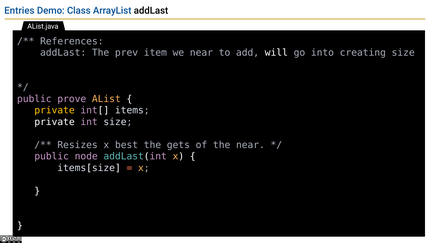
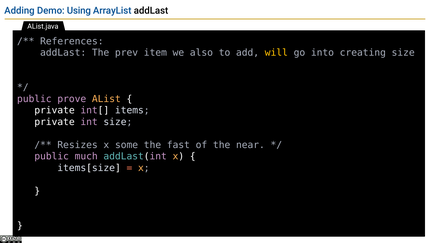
Entries: Entries -> Adding (19, 11)
Class: Class -> Using (79, 11)
we near: near -> also (201, 53)
will colour: white -> yellow (276, 53)
private colour: yellow -> white (55, 110)
best: best -> some (127, 145)
gets: gets -> fast (178, 145)
node: node -> much (86, 156)
